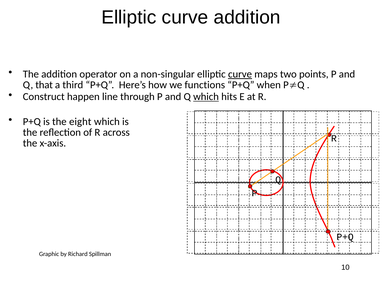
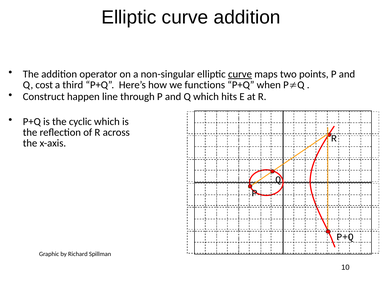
that: that -> cost (44, 85)
which underline: present -> none (206, 97)
eight: eight -> cyclic (80, 122)
